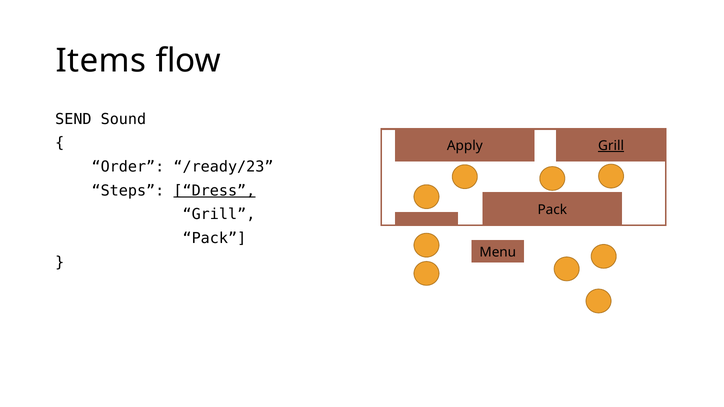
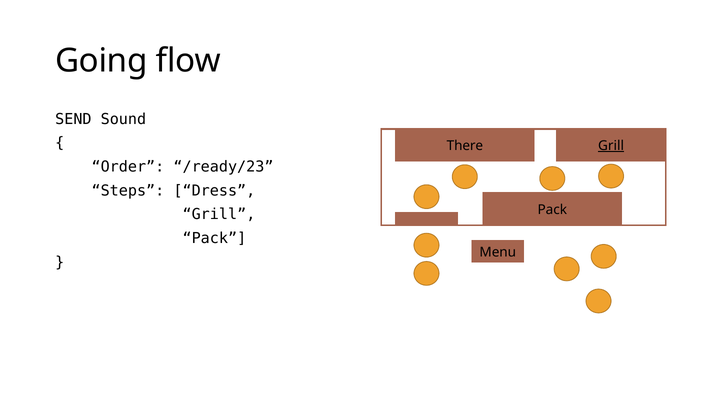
Items: Items -> Going (101, 61)
Apply: Apply -> There (465, 146)
Dress underline: present -> none (214, 191)
